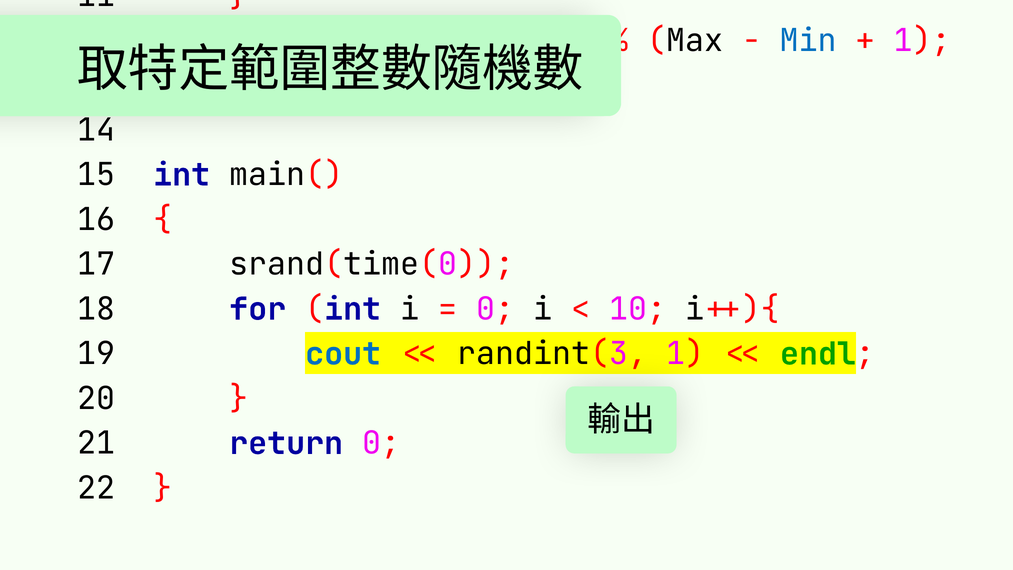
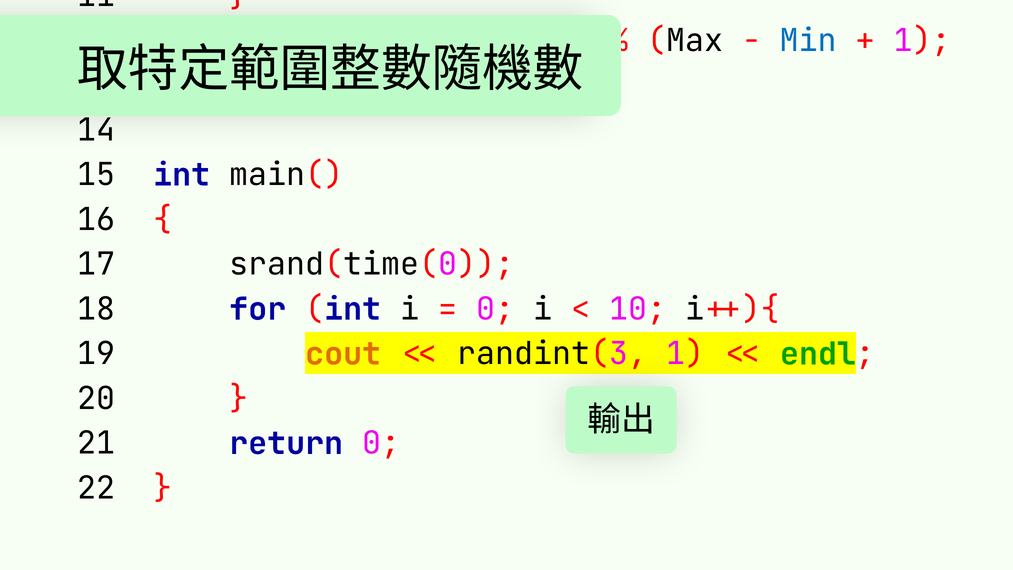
cout colour: blue -> orange (343, 354)
